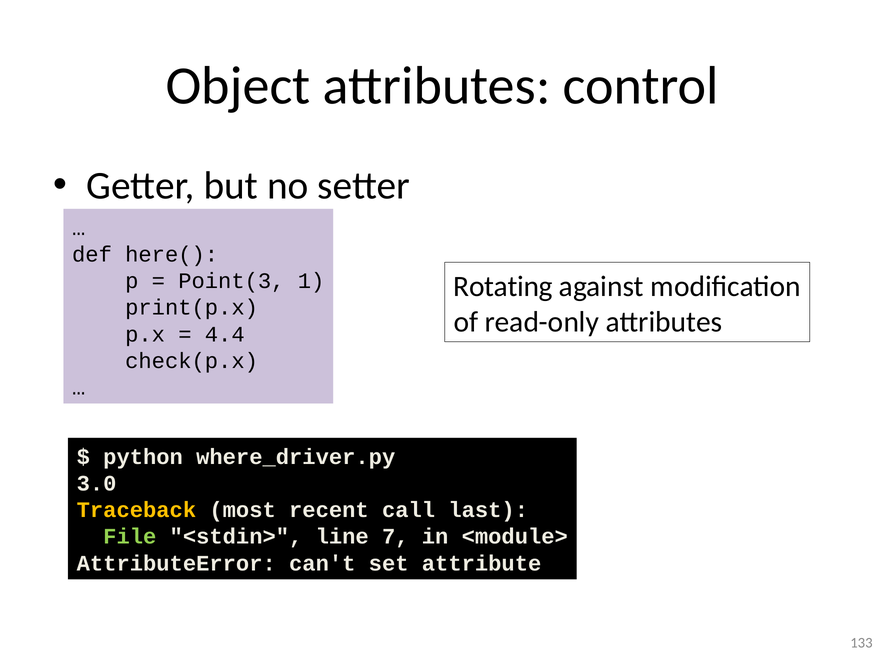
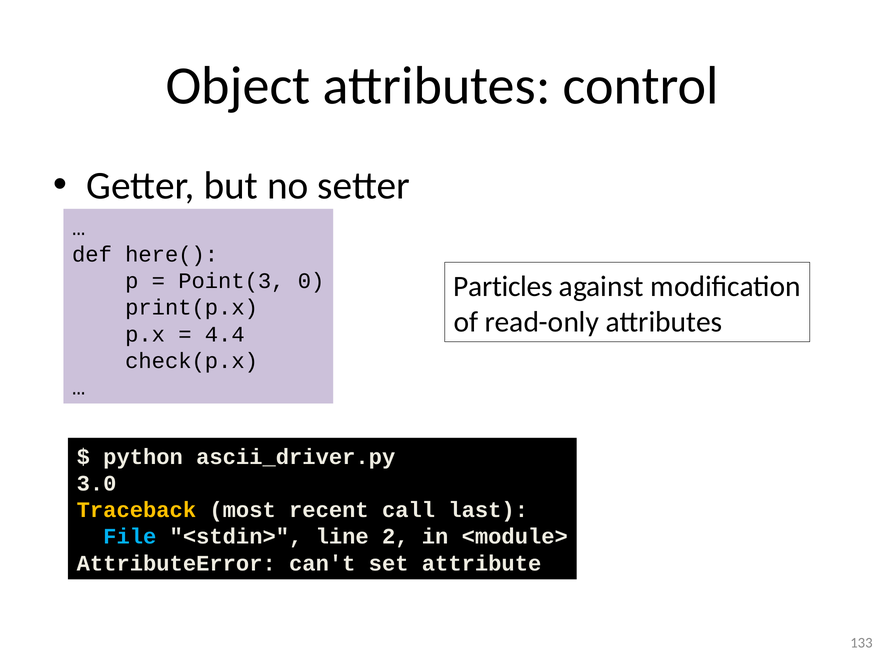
1: 1 -> 0 (311, 281)
Rotating: Rotating -> Particles (503, 286)
where_driver.py: where_driver.py -> ascii_driver.py (296, 457)
File colour: light green -> light blue (130, 536)
7: 7 -> 2 (395, 536)
